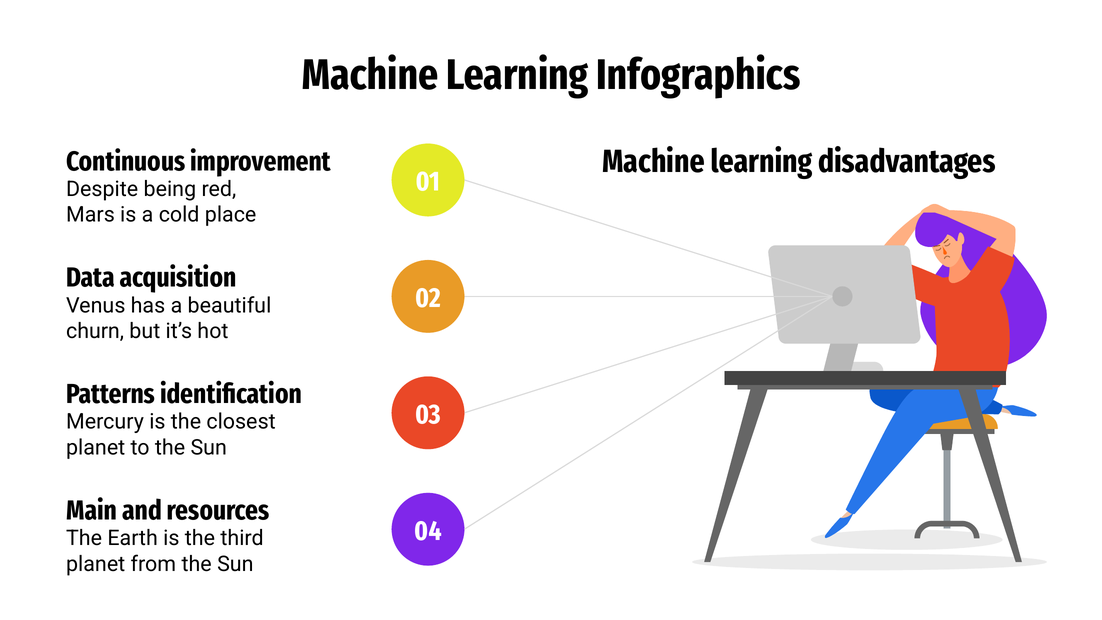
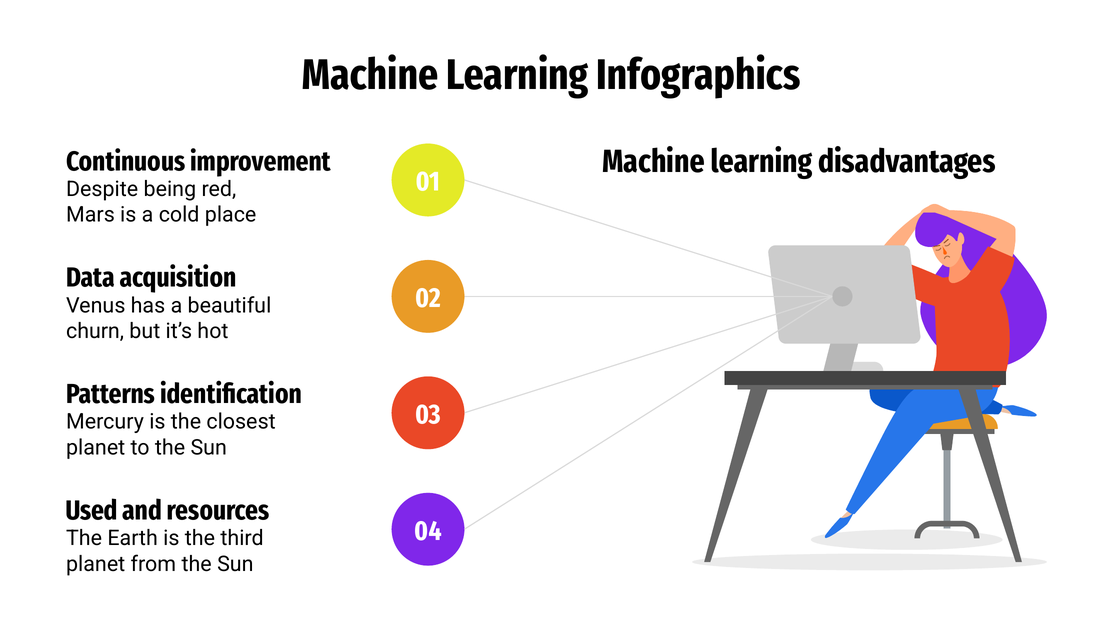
Main: Main -> Used (92, 511)
